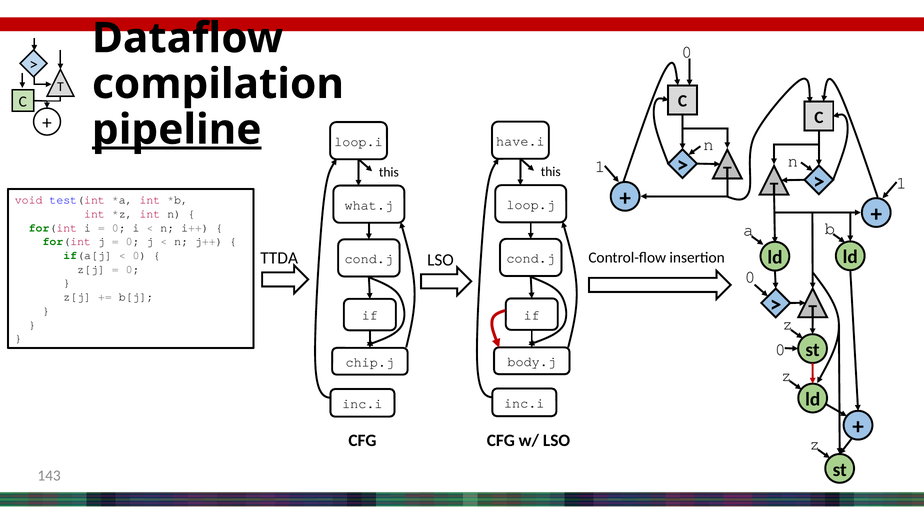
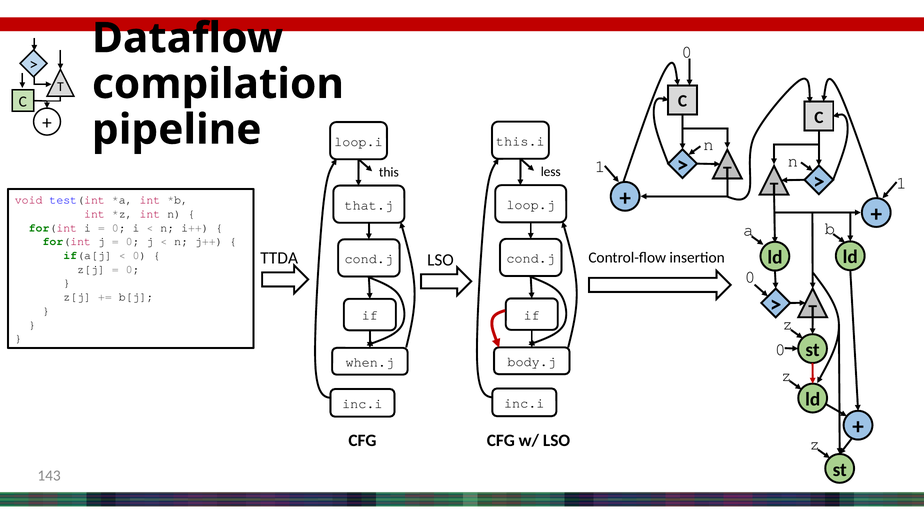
pipeline underline: present -> none (177, 130)
have.i: have.i -> this.i (520, 141)
this: this -> less (551, 172)
what.j: what.j -> that.j (369, 205)
chip.j: chip.j -> when.j (370, 362)
